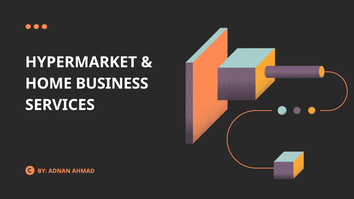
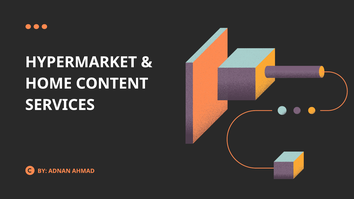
BUSINESS: BUSINESS -> CONTENT (112, 84)
